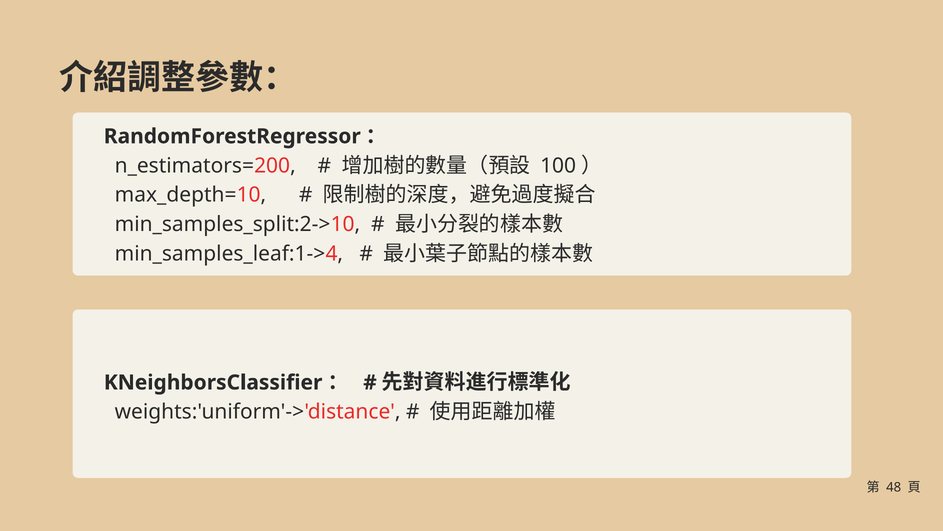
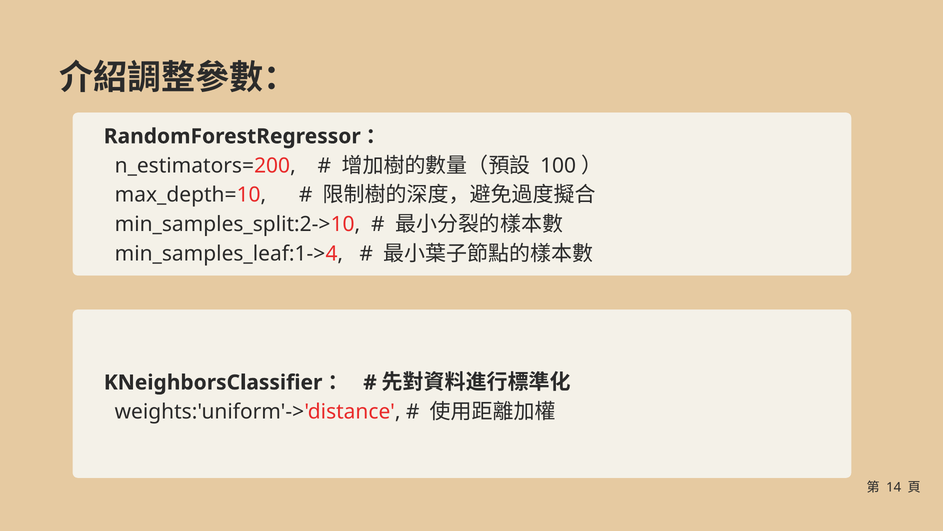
48: 48 -> 14 (894, 487)
